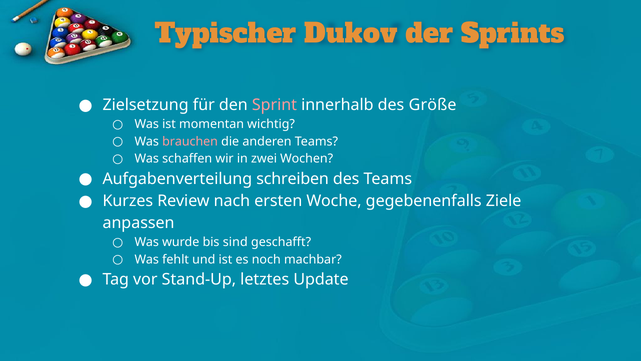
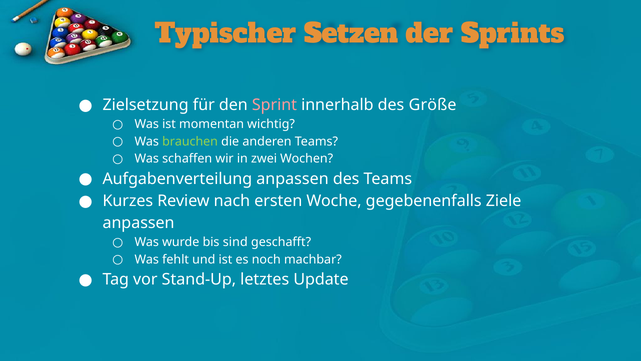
Dukov: Dukov -> Setzen (351, 34)
brauchen colour: pink -> light green (190, 141)
Aufgabenverteilung schreiben: schreiben -> anpassen (292, 179)
